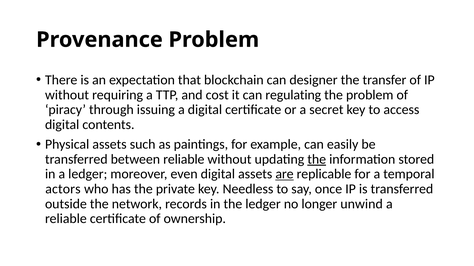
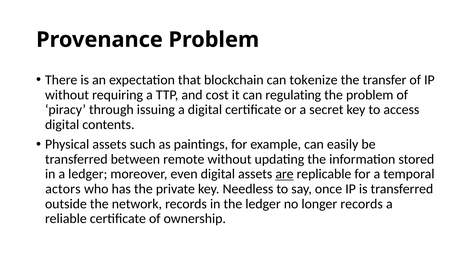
designer: designer -> tokenize (313, 80)
between reliable: reliable -> remote (184, 160)
the underline: present -> none (317, 160)
longer unwind: unwind -> records (362, 204)
